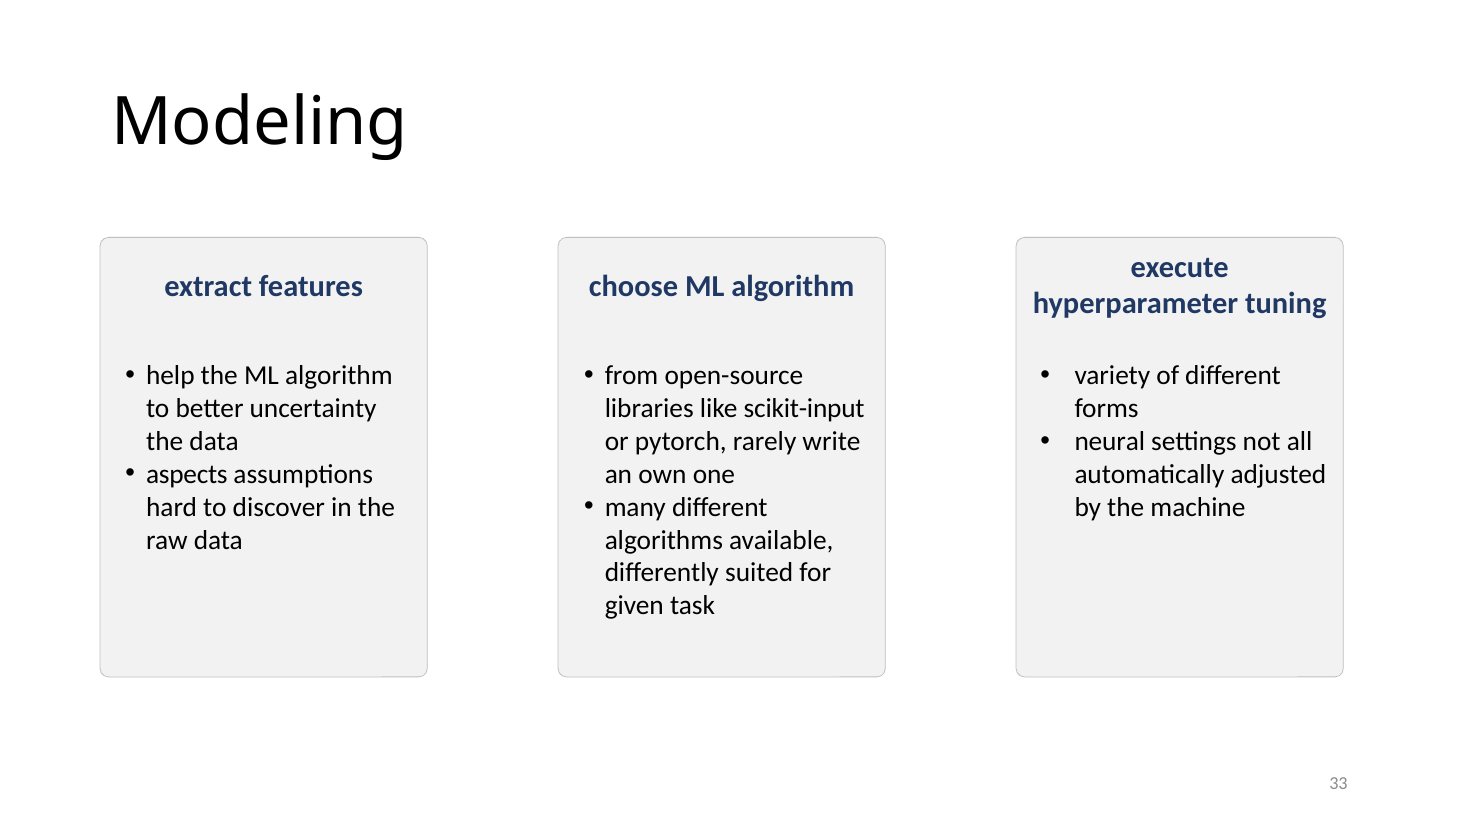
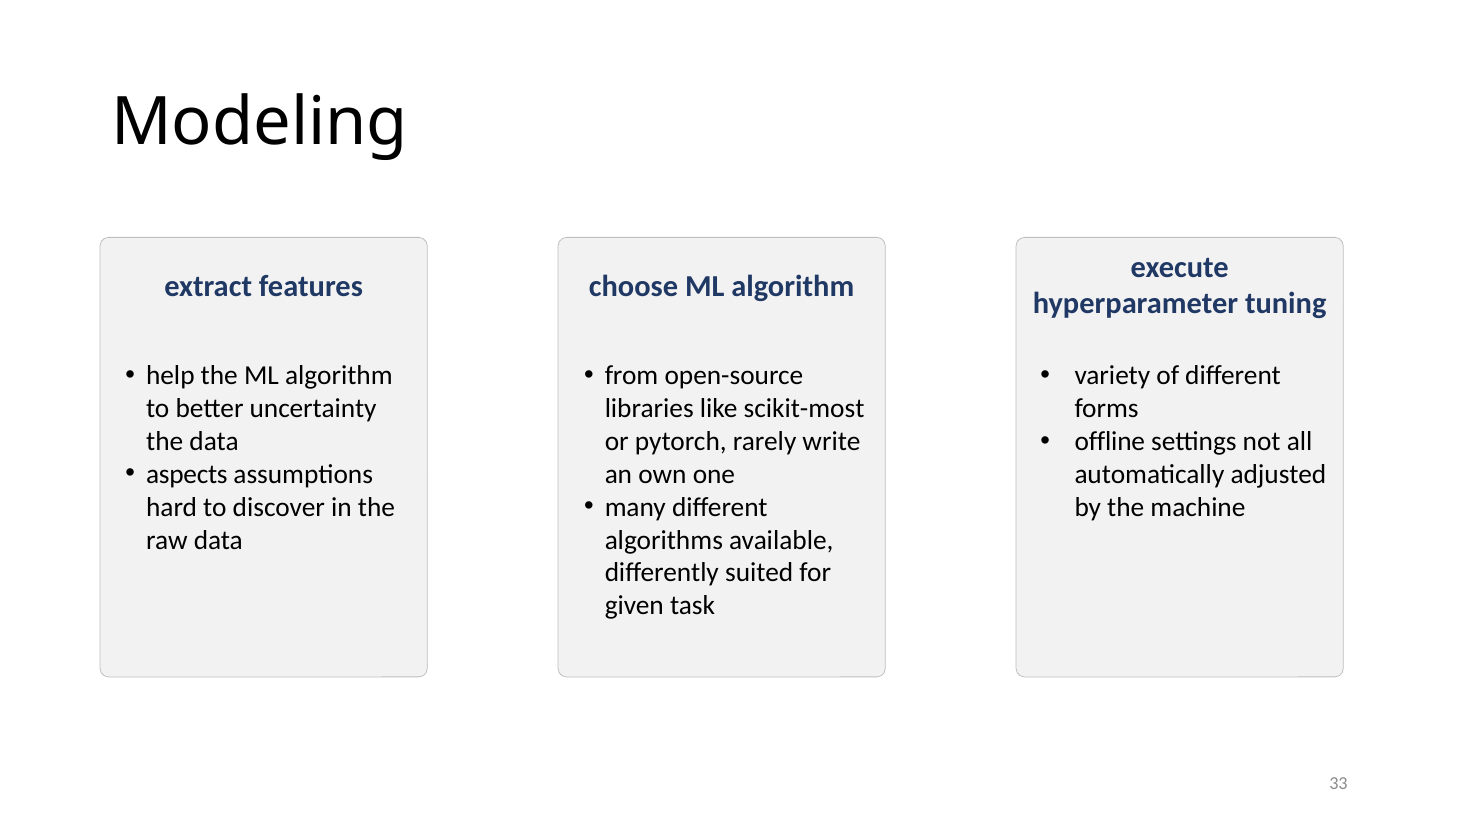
scikit-input: scikit-input -> scikit-most (804, 409)
neural: neural -> offline (1110, 441)
